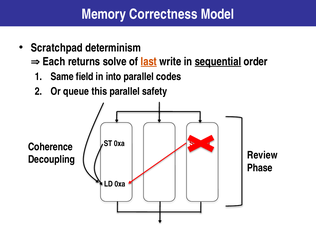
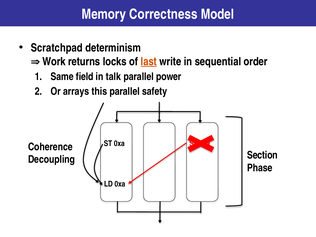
Each: Each -> Work (54, 62)
solve: solve -> locks (115, 62)
sequential underline: present -> none (218, 62)
into: into -> talk (113, 77)
codes: codes -> power (169, 77)
queue: queue -> arrays (76, 91)
Review: Review -> Section (262, 155)
